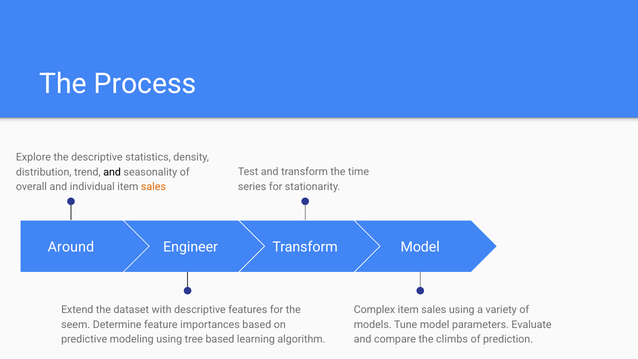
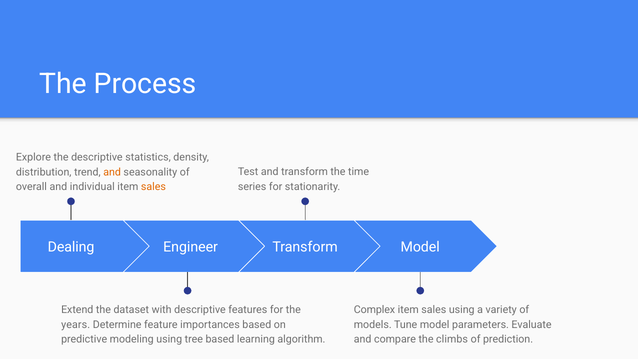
and colour: black -> orange (112, 172)
Around: Around -> Dealing (71, 247)
seem: seem -> years (76, 324)
